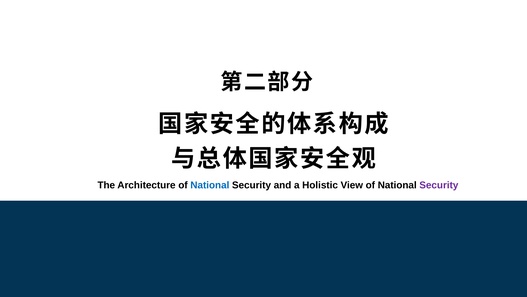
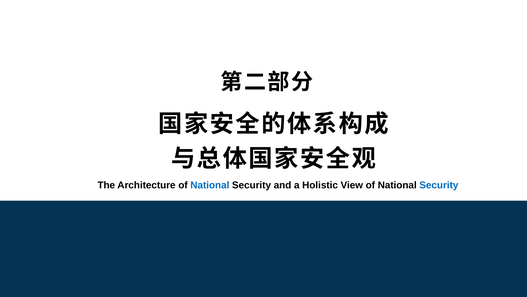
Security colour: purple -> blue (439, 185)
